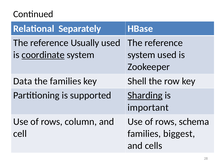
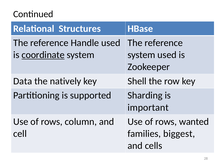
Separately: Separately -> Structures (80, 29)
Usually: Usually -> Handle (85, 43)
the families: families -> natively (66, 81)
Sharding underline: present -> none (145, 95)
schema: schema -> wanted (194, 121)
